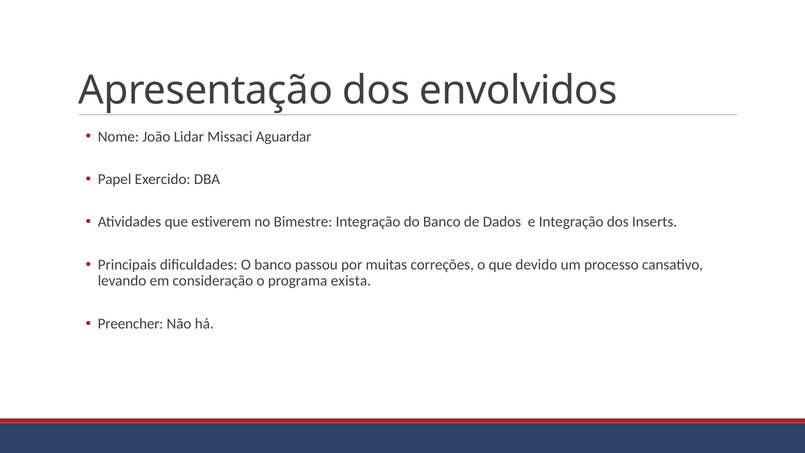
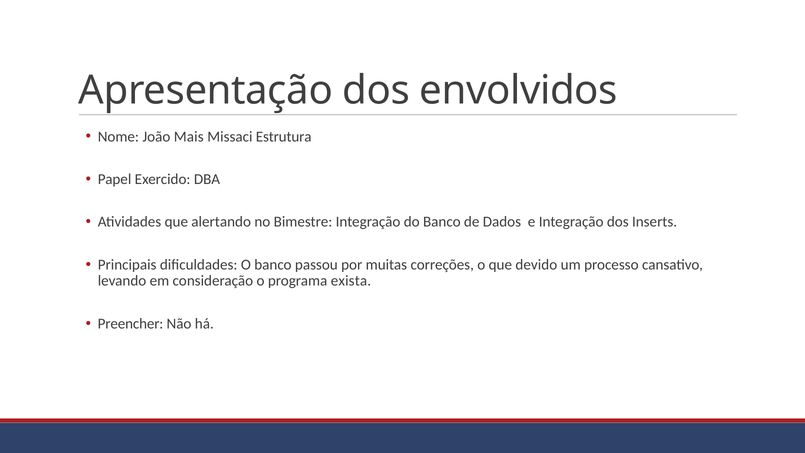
Lidar: Lidar -> Mais (189, 136)
Aguardar: Aguardar -> Estrutura (284, 136)
estiverem: estiverem -> alertando (221, 222)
